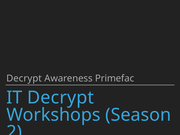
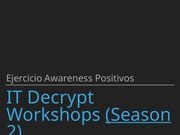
Decrypt: Decrypt -> Ejercicio (24, 78)
Primefac: Primefac -> Positivos (115, 78)
Season underline: none -> present (138, 115)
